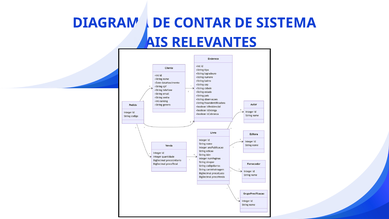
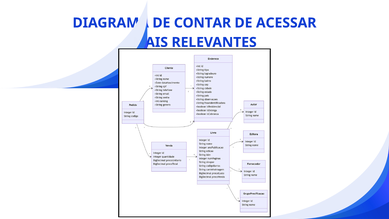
SISTEMA: SISTEMA -> ACESSAR (286, 23)
